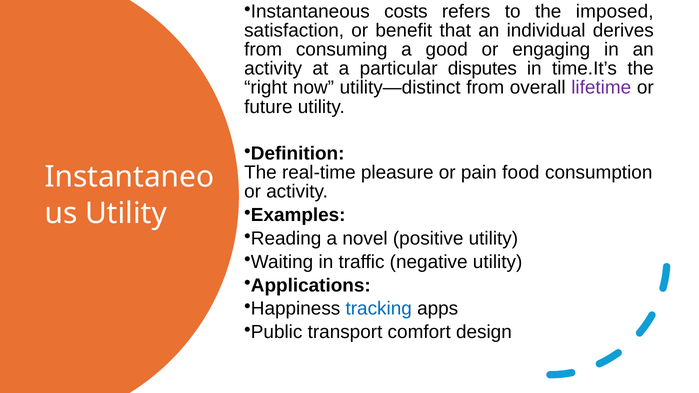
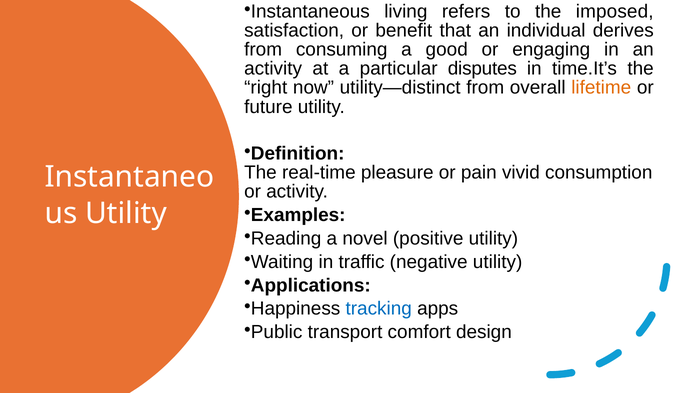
costs: costs -> living (406, 12)
lifetime colour: purple -> orange (601, 88)
food: food -> vivid (521, 173)
